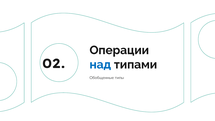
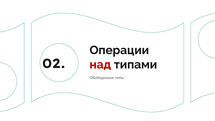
над colour: blue -> red (100, 64)
